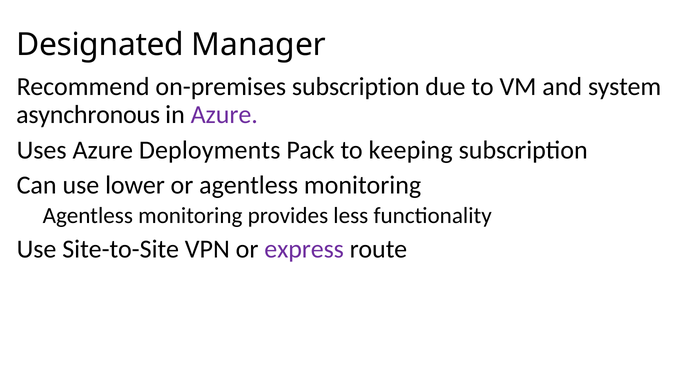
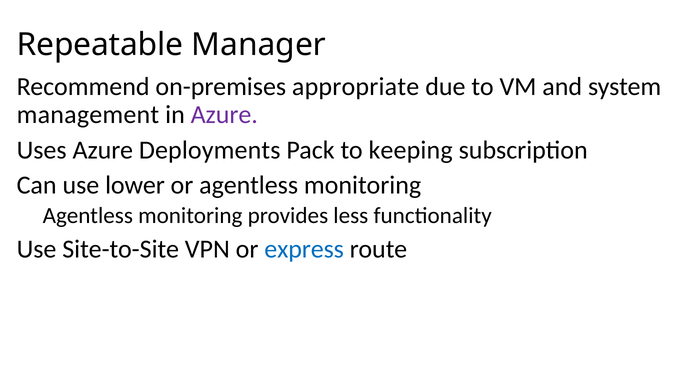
Designated: Designated -> Repeatable (100, 45)
on-premises subscription: subscription -> appropriate (356, 87)
asynchronous: asynchronous -> management (88, 115)
express colour: purple -> blue (304, 249)
